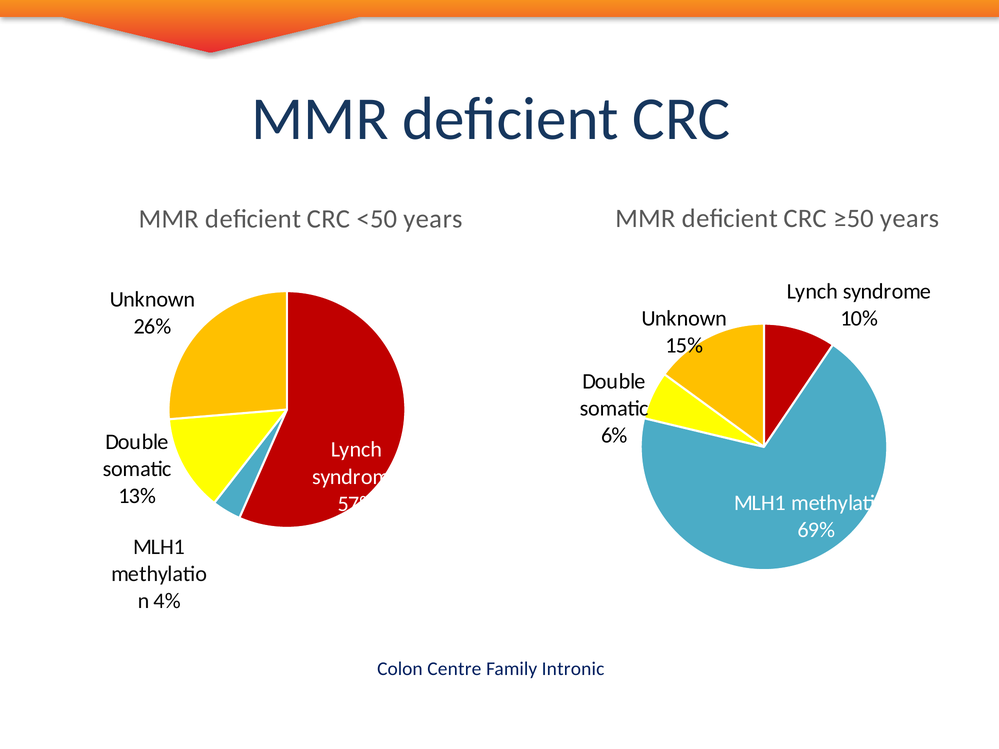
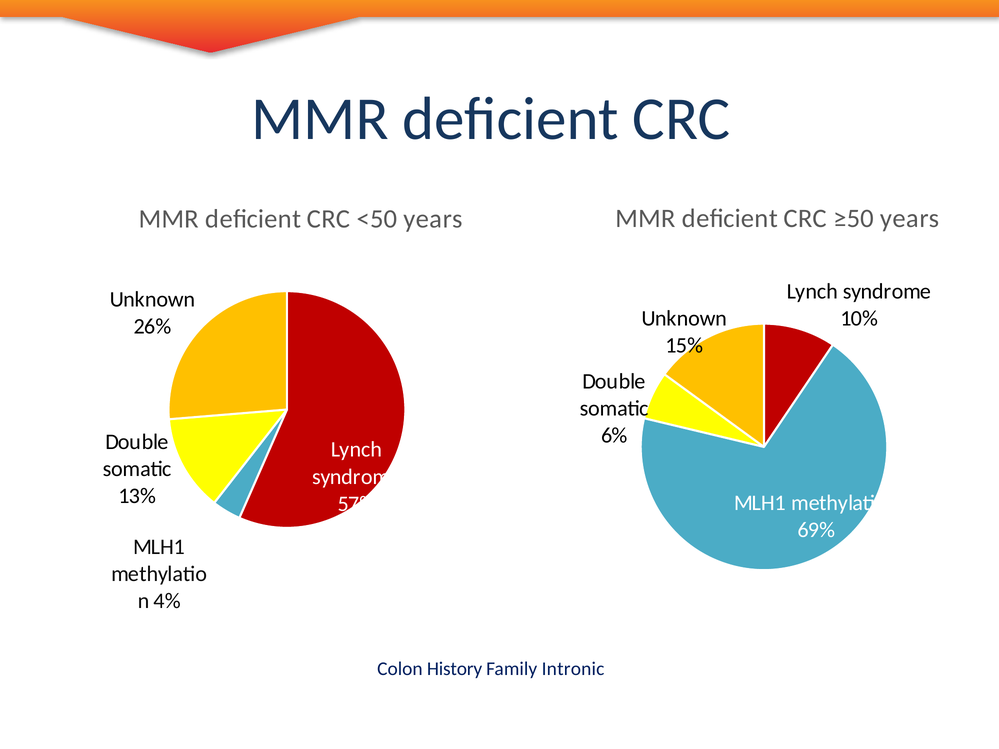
Centre: Centre -> History (455, 669)
